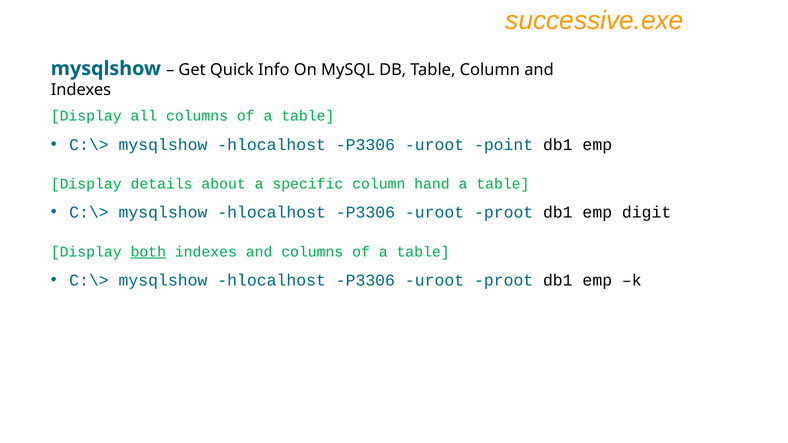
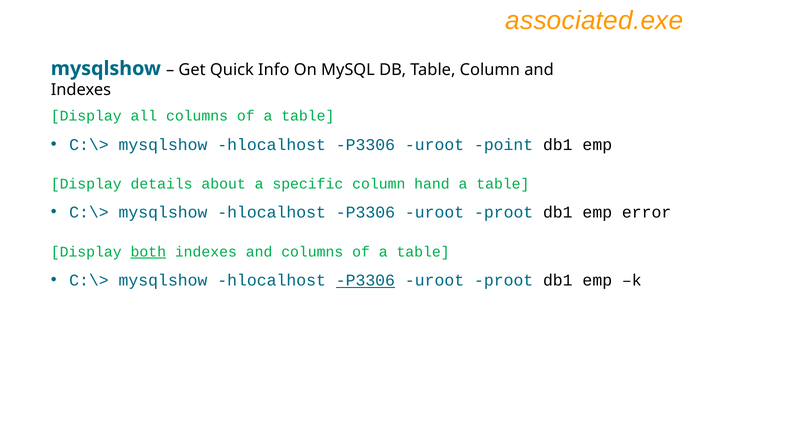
successive.exe: successive.exe -> associated.exe (594, 21)
digit: digit -> error (647, 213)
P3306 underline: none -> present (365, 281)
